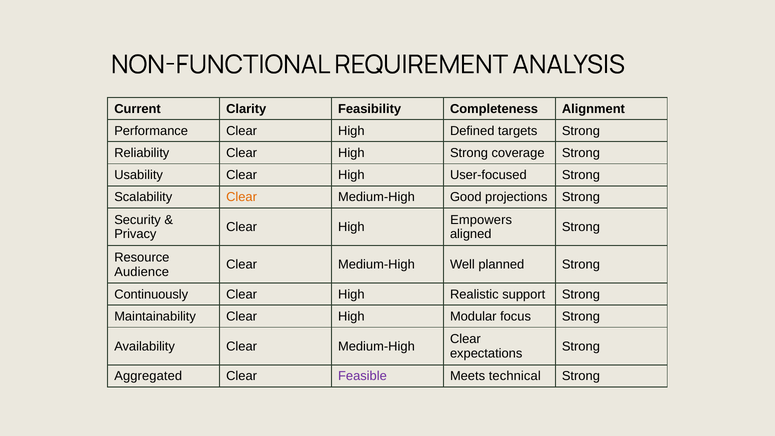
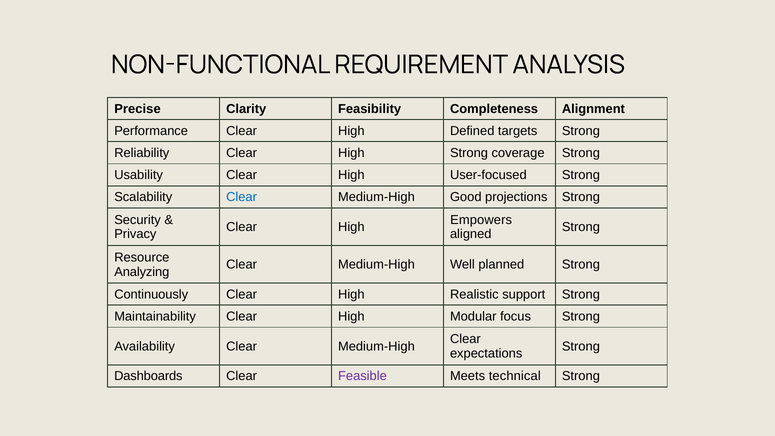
Current: Current -> Precise (137, 109)
Clear colour: orange -> blue (242, 197)
Audience: Audience -> Analyzing (142, 272)
Aggregated: Aggregated -> Dashboards (148, 376)
